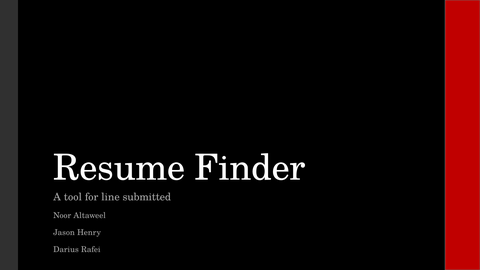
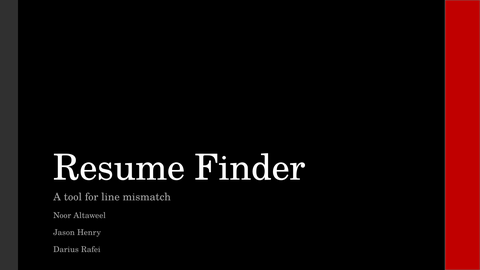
submitted: submitted -> mismatch (147, 197)
